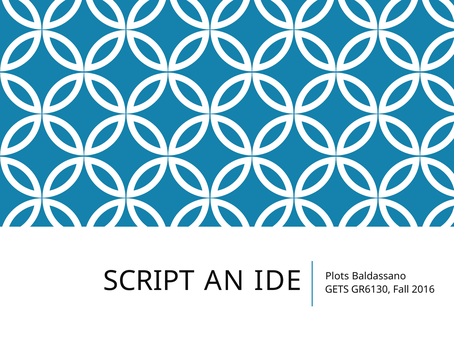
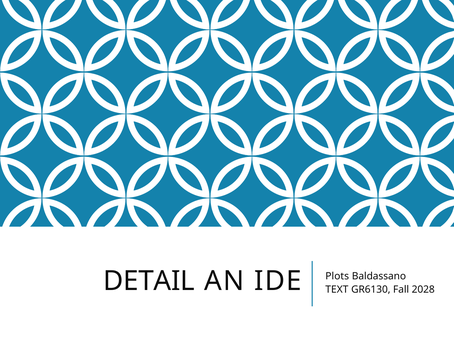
SCRIPT: SCRIPT -> DETAIL (149, 281)
GETS: GETS -> TEXT (337, 290)
2016: 2016 -> 2028 (423, 290)
